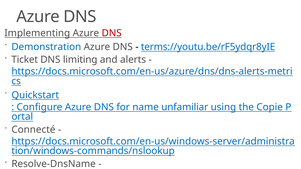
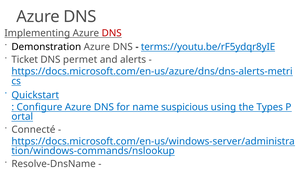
Demonstration colour: blue -> black (46, 47)
limiting: limiting -> permet (80, 60)
unfamiliar: unfamiliar -> suspicious (185, 107)
Copie: Copie -> Types (270, 107)
